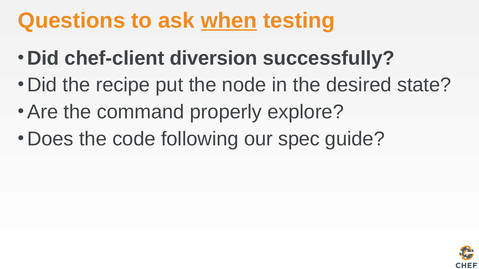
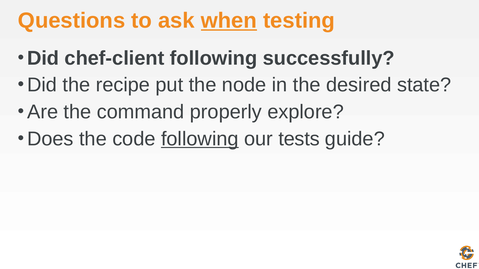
chef-client diversion: diversion -> following (214, 58)
following underline: none -> present (200, 139)
spec: spec -> tests (299, 139)
